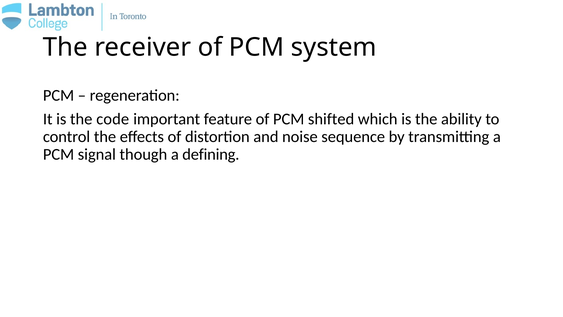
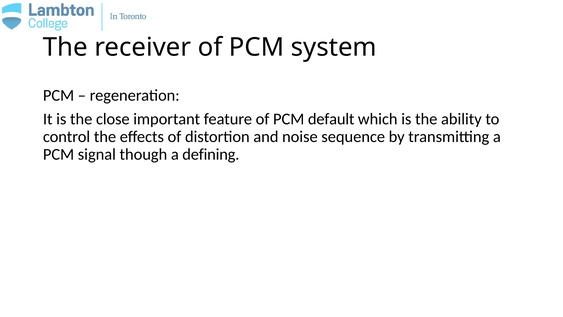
code: code -> close (113, 119)
shifted: shifted -> default (331, 119)
